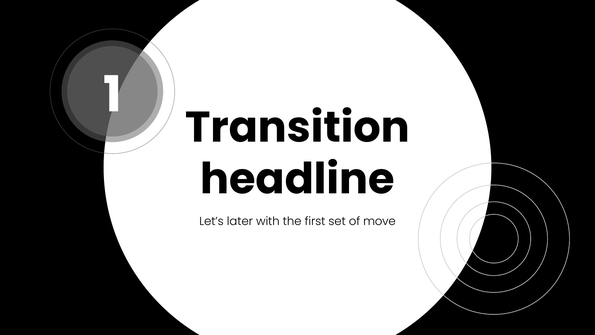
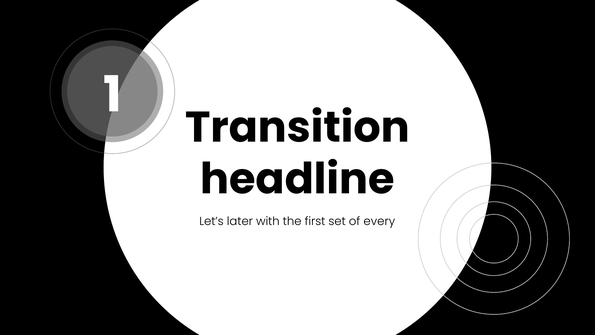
move: move -> every (379, 221)
